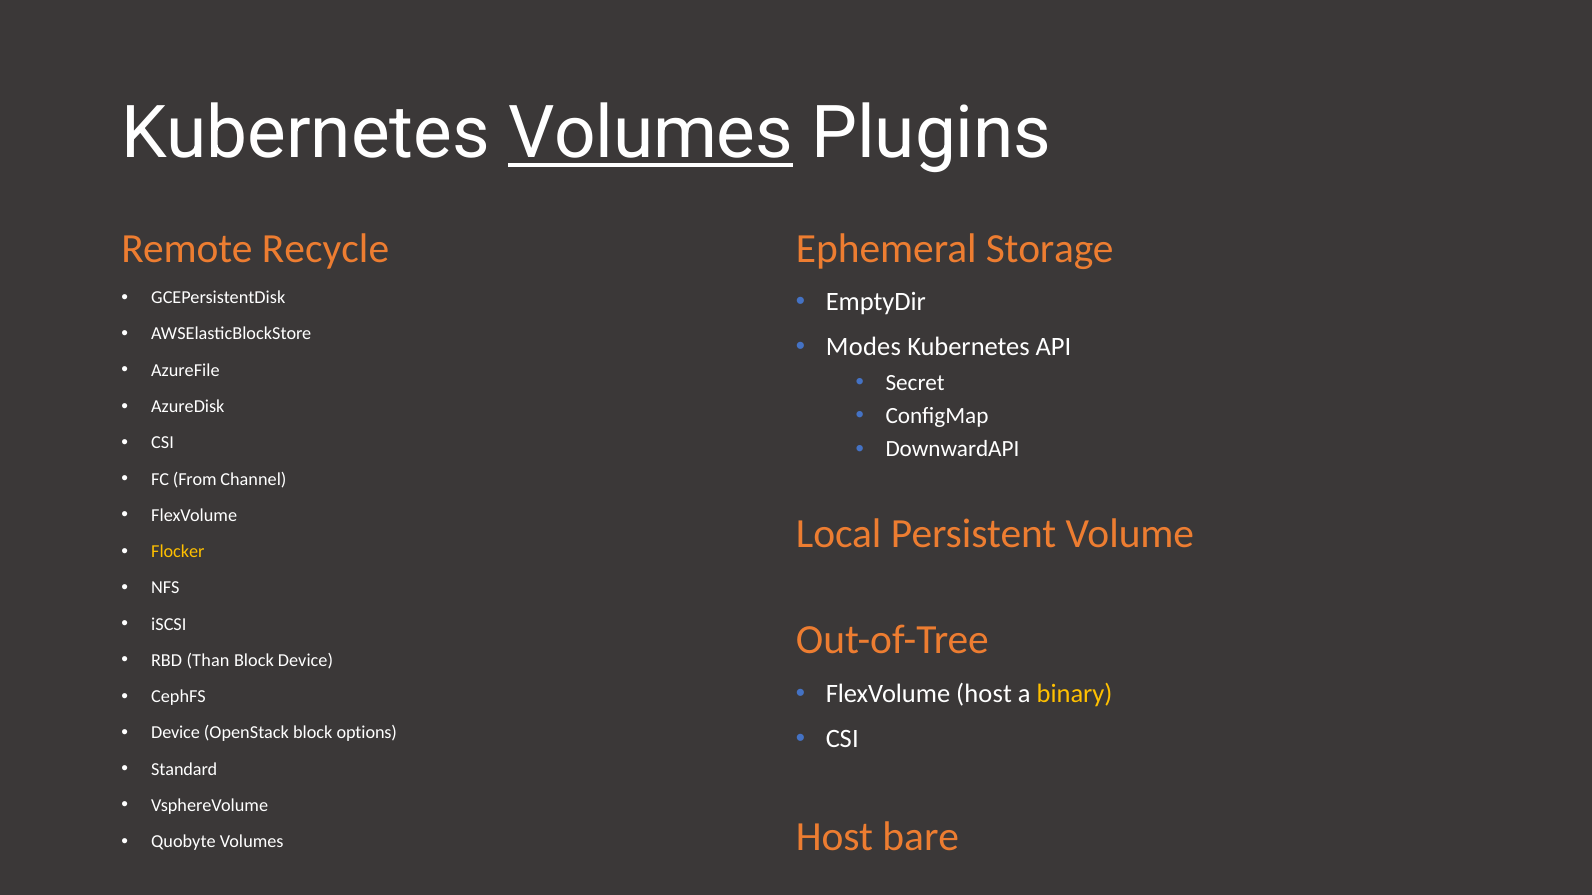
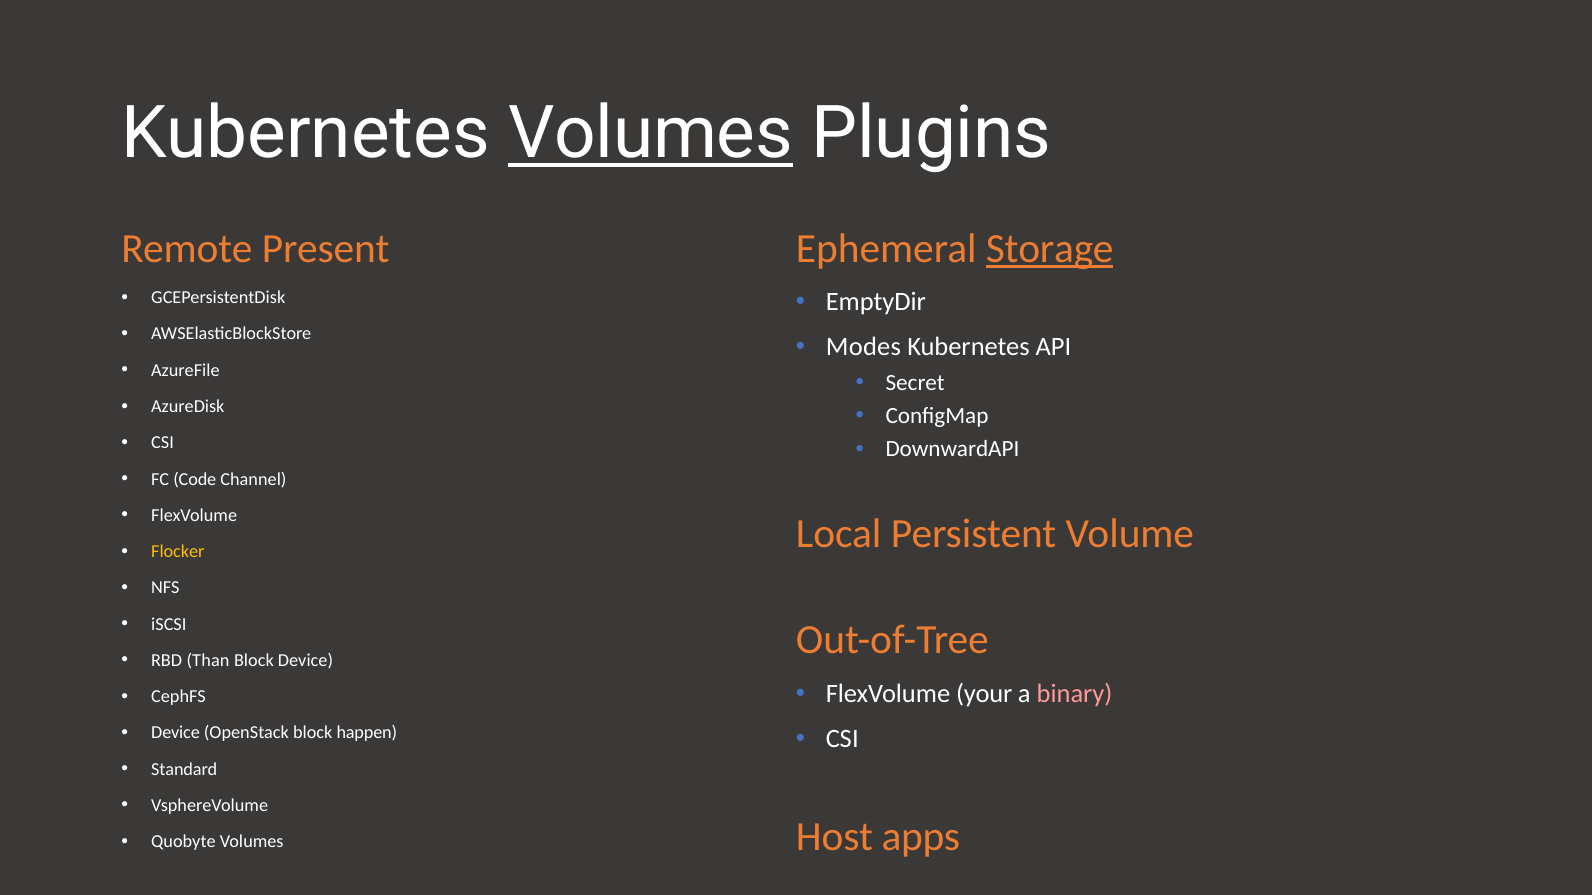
Recycle: Recycle -> Present (326, 249)
Storage underline: none -> present (1050, 249)
From: From -> Code (195, 479)
FlexVolume host: host -> your (984, 694)
binary colour: yellow -> pink (1075, 694)
options: options -> happen (367, 733)
bare: bare -> apps (921, 838)
